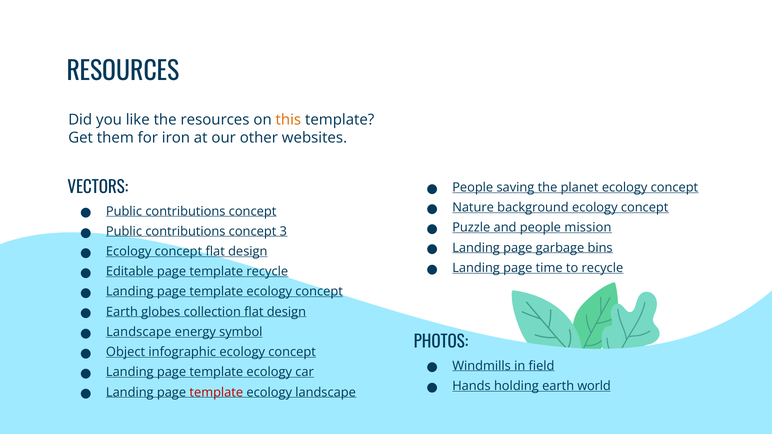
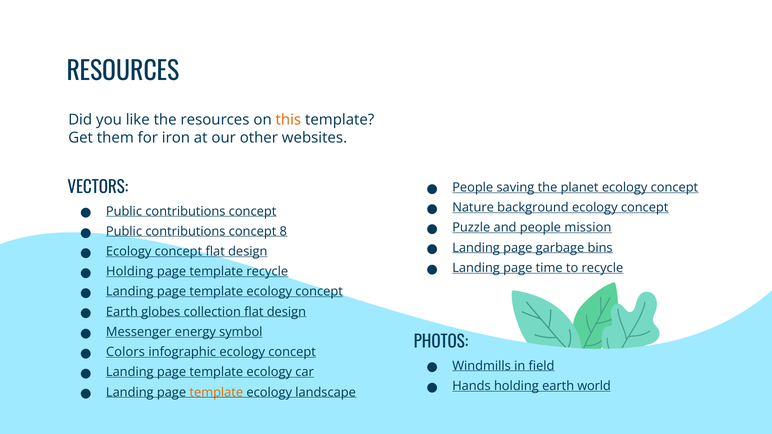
3: 3 -> 8 (283, 232)
Editable: Editable -> Holding (130, 272)
Landscape: Landscape -> Messenger (139, 332)
Object: Object -> Colors (126, 352)
template colour: red -> orange (216, 393)
